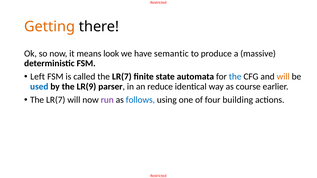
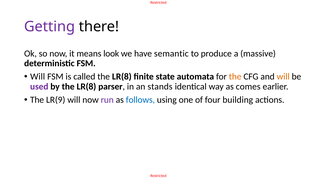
Getting colour: orange -> purple (50, 27)
Left: Left -> Will (38, 77)
called the LR(7: LR(7 -> LR(8 (122, 77)
the colour: blue -> orange (235, 77)
used colour: blue -> purple (39, 87)
by the LR(9: LR(9 -> LR(8 (86, 87)
reduce: reduce -> stands (160, 87)
course: course -> comes (248, 87)
LR(7: LR(7 -> LR(9 (56, 100)
